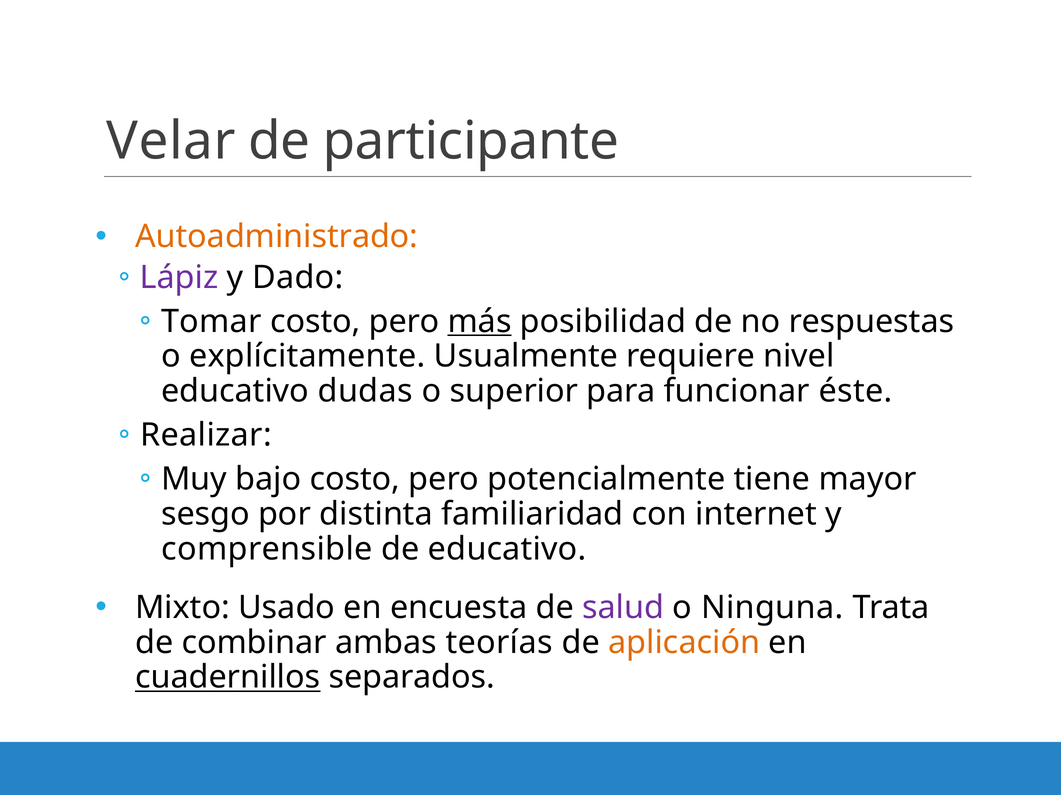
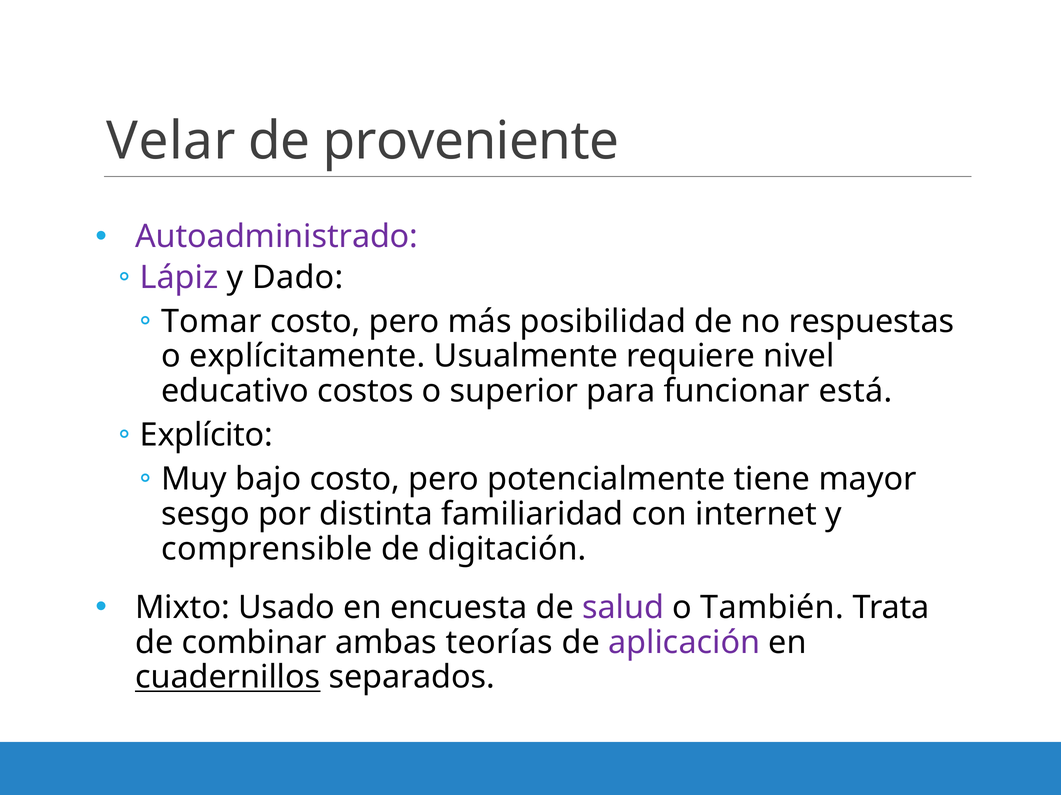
participante: participante -> proveniente (471, 141)
Autoadministrado colour: orange -> purple (277, 237)
más underline: present -> none (480, 322)
dudas: dudas -> costos (365, 392)
éste: éste -> está (856, 392)
Realizar: Realizar -> Explícito (206, 436)
de educativo: educativo -> digitación (507, 549)
Ninguna: Ninguna -> También (772, 608)
aplicación colour: orange -> purple (684, 643)
